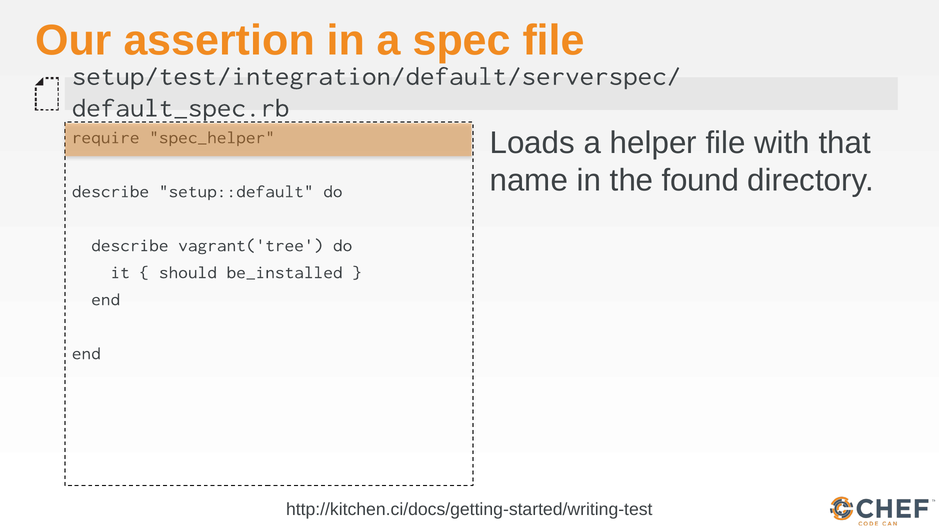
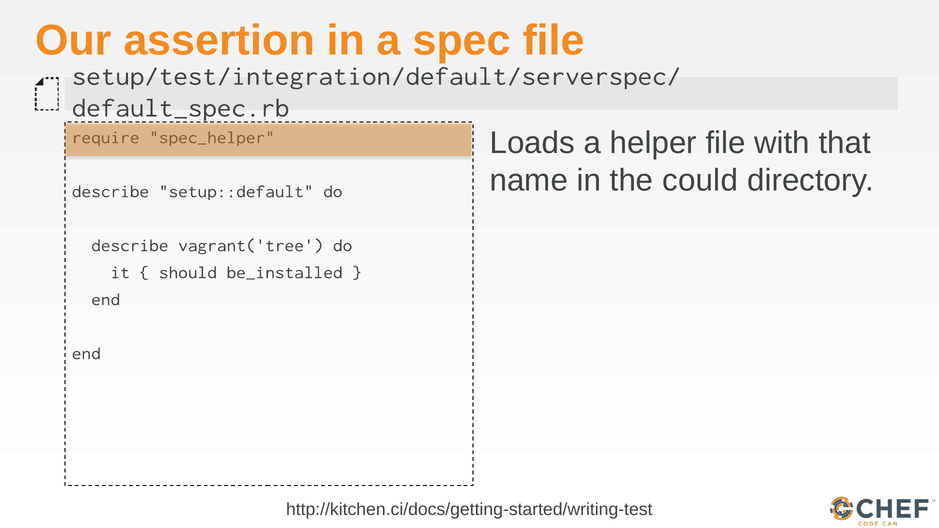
found: found -> could (700, 181)
